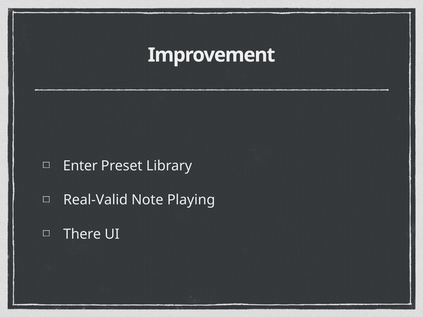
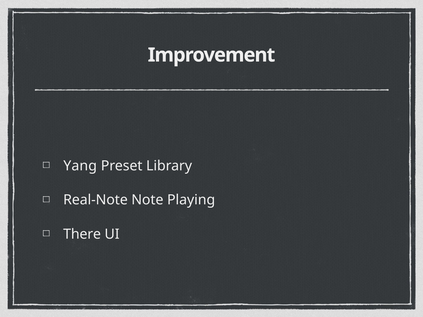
Enter: Enter -> Yang (80, 166)
Real-Valid: Real-Valid -> Real-Note (95, 200)
